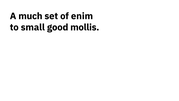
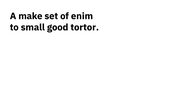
much: much -> make (30, 16)
mollis: mollis -> tortor (85, 27)
